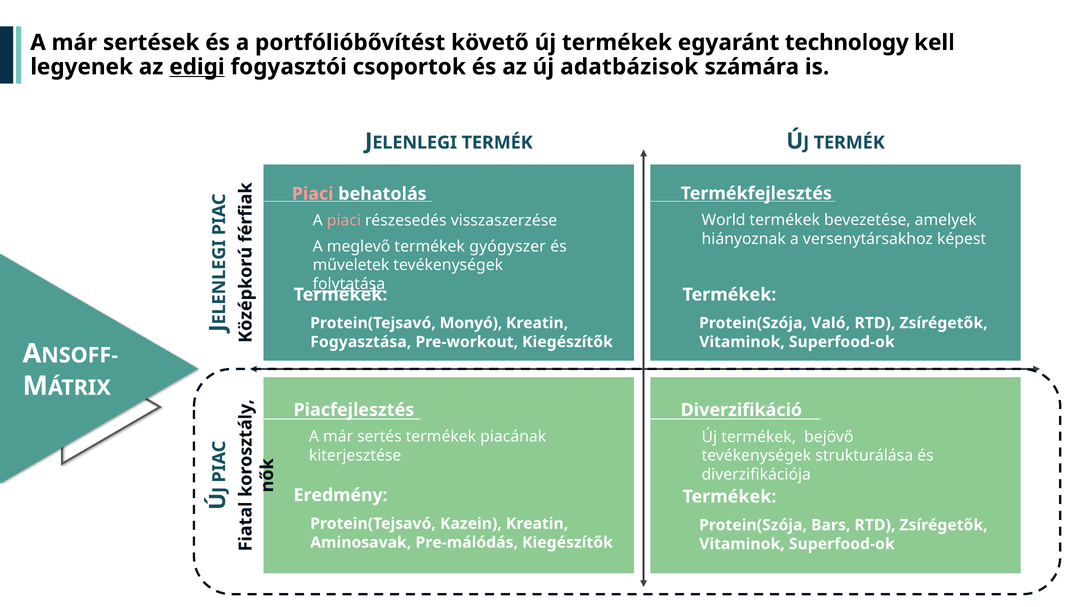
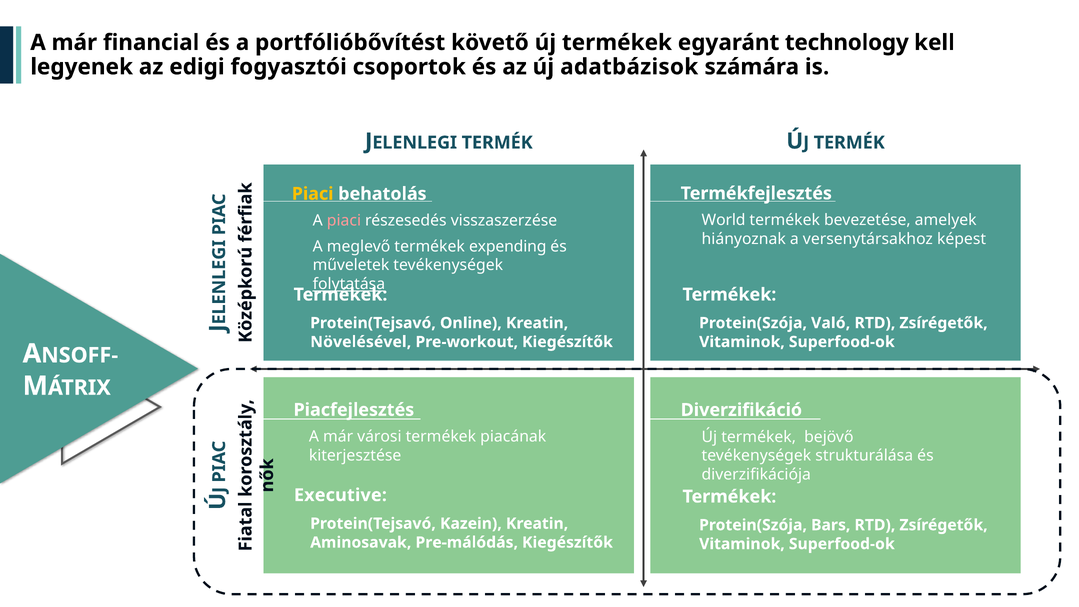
sertések: sertések -> financial (151, 43)
edigi underline: present -> none (197, 67)
Piaci colour: pink -> yellow (313, 194)
gyógyszer: gyógyszer -> expending (508, 246)
Monyó: Monyó -> Online (471, 323)
Fogyasztása: Fogyasztása -> Növelésével (361, 342)
sertés: sertés -> városi (379, 437)
Eredmény: Eredmény -> Executive (340, 495)
